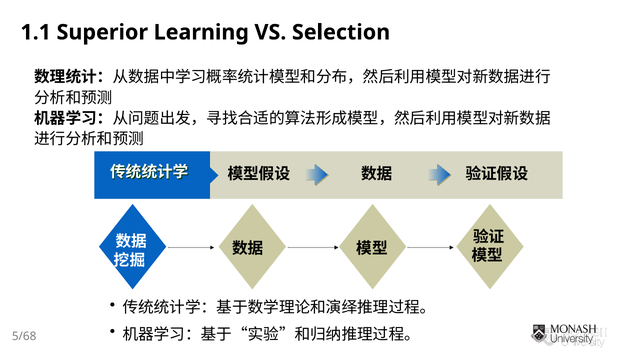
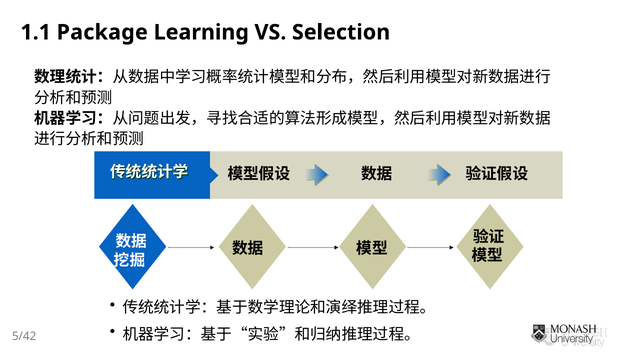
Superior: Superior -> Package (102, 32)
5/68: 5/68 -> 5/42 (24, 336)
